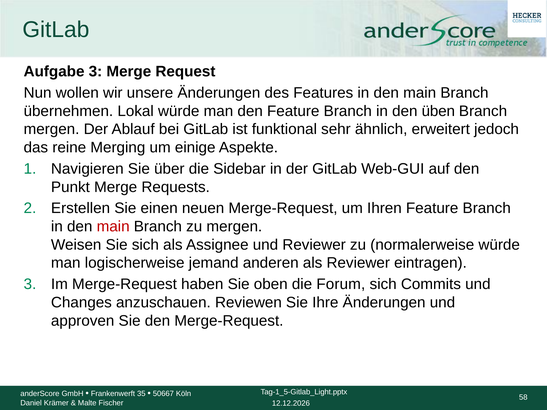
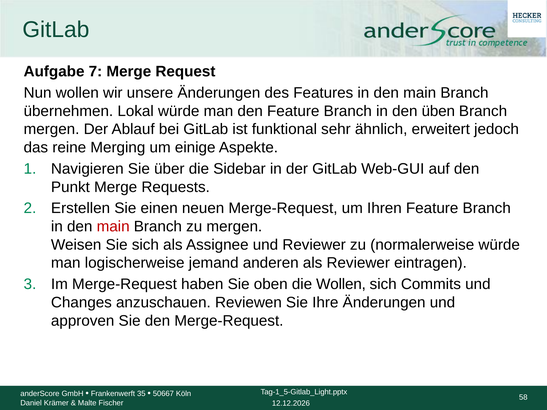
Aufgabe 3: 3 -> 7 (95, 72)
die Forum: Forum -> Wollen (341, 284)
